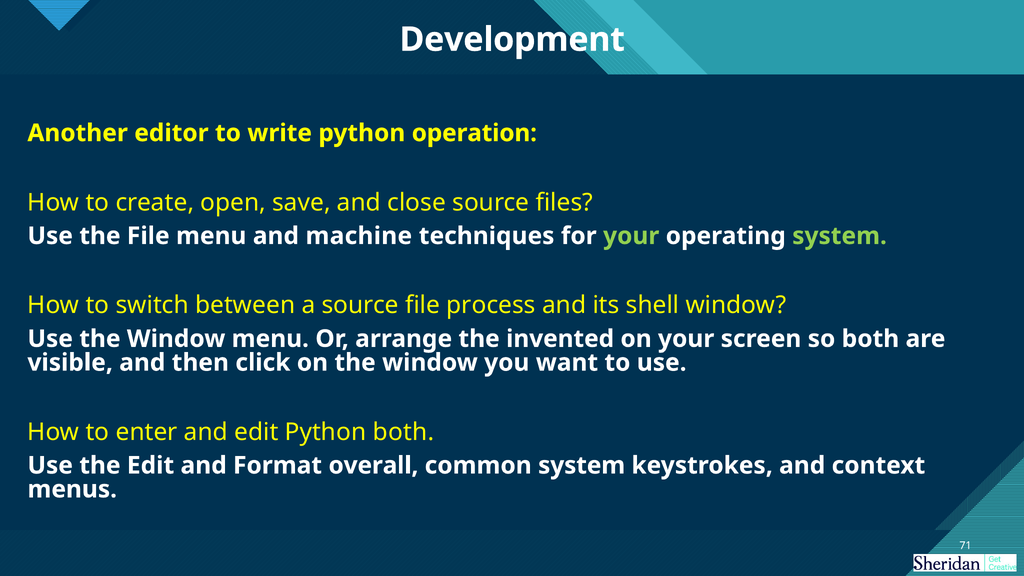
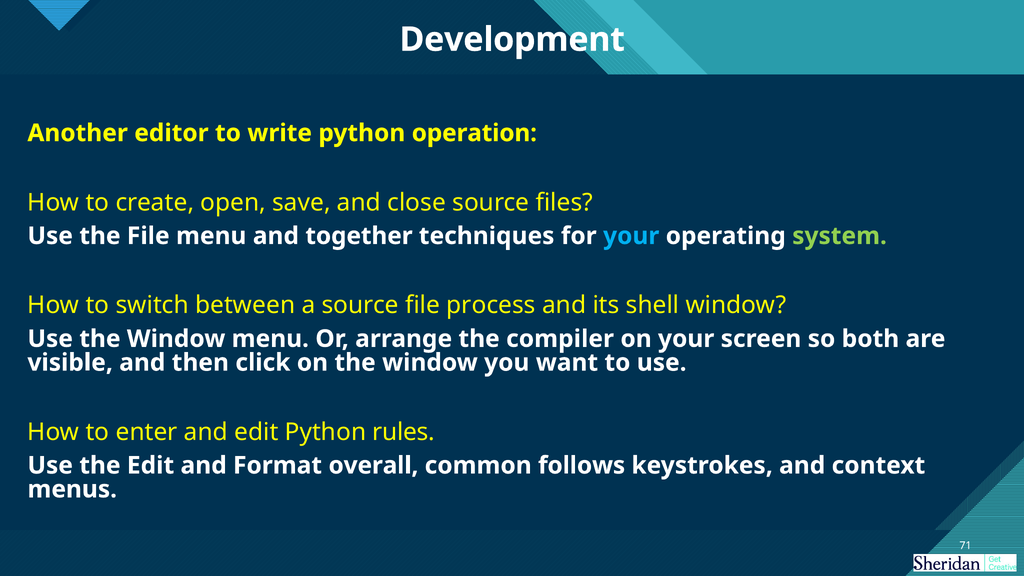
machine: machine -> together (359, 236)
your colour: light green -> light blue (631, 236)
invented: invented -> compiler (560, 339)
Python both: both -> rules (404, 432)
common system: system -> follows (582, 465)
